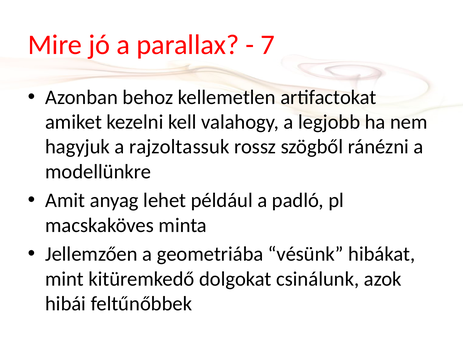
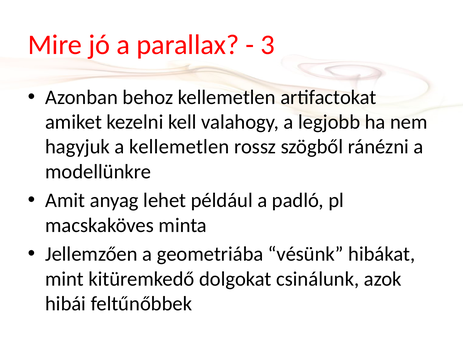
7: 7 -> 3 (268, 45)
a rajzoltassuk: rajzoltassuk -> kellemetlen (179, 147)
